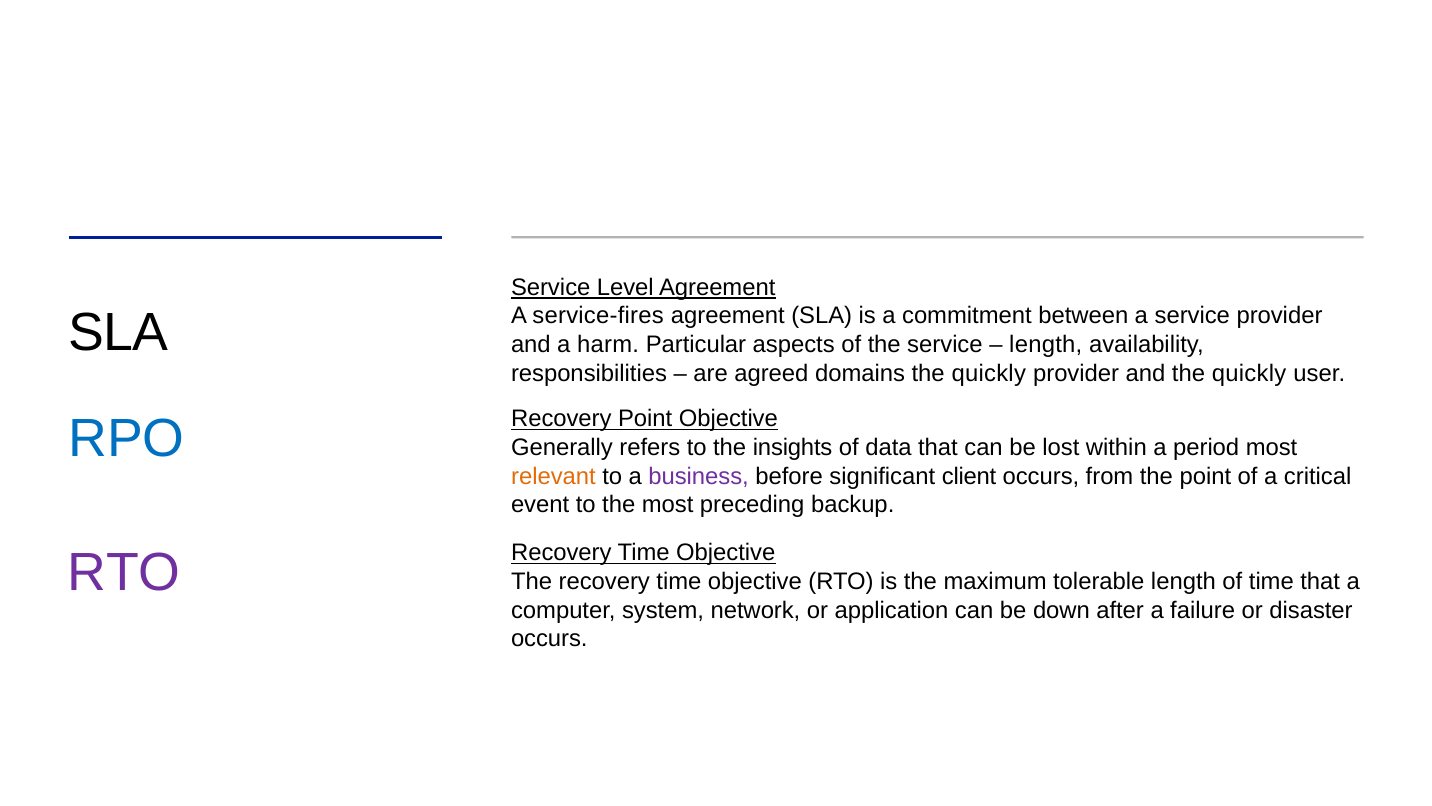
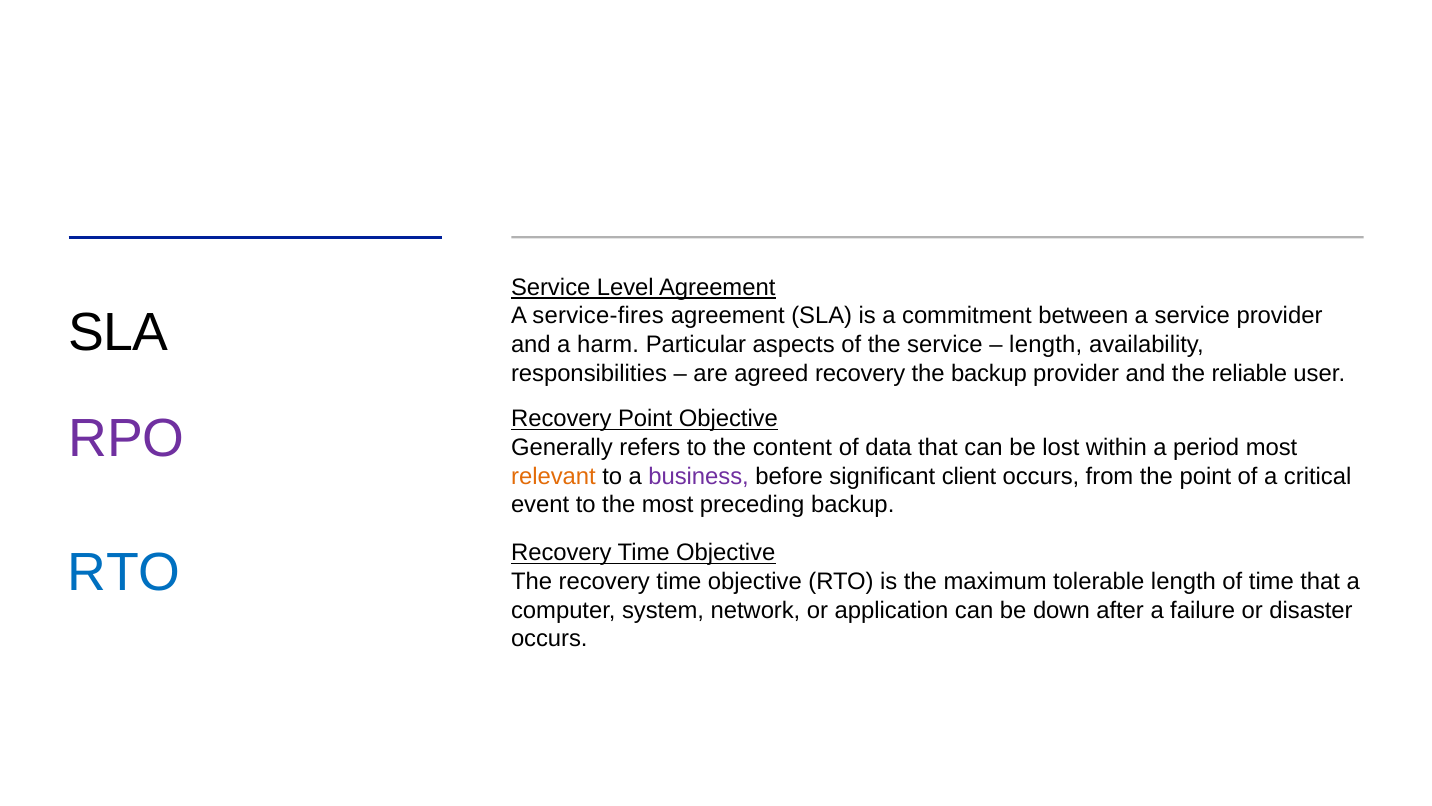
agreed domains: domains -> recovery (860, 373)
quickly: quickly -> backup (989, 373)
and the quickly: quickly -> reliable (1249, 373)
RPO colour: blue -> purple (126, 439)
insights: insights -> content (792, 447)
RTO colour: purple -> blue (124, 572)
